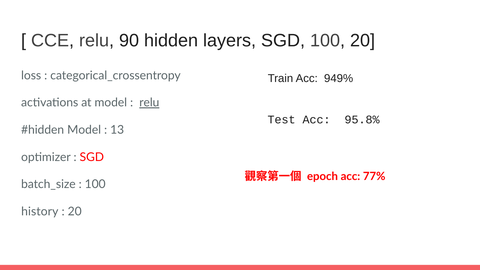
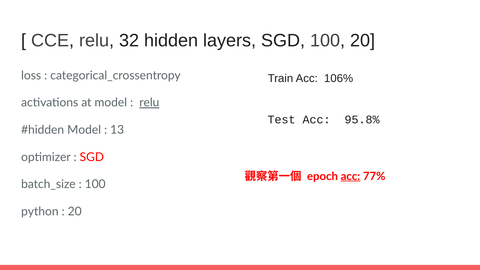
90: 90 -> 32 (129, 41)
949%: 949% -> 106% (339, 78)
acc underline: none -> present (350, 176)
history: history -> python (40, 212)
